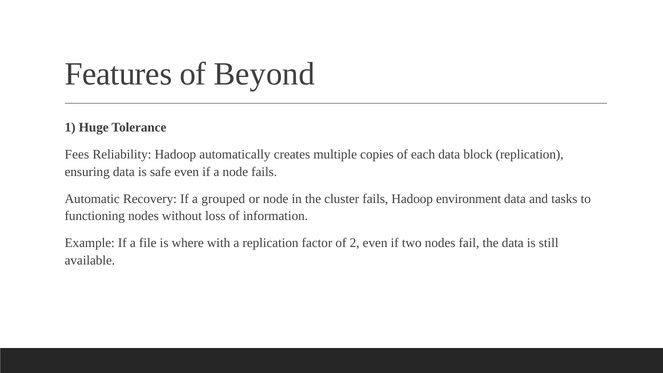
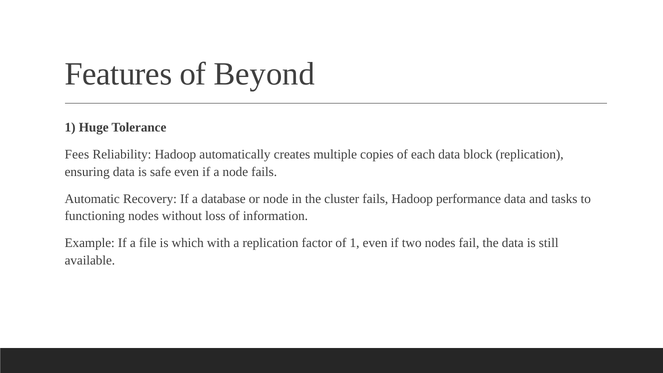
grouped: grouped -> database (223, 199)
environment: environment -> performance (469, 199)
where: where -> which (188, 243)
of 2: 2 -> 1 (355, 243)
